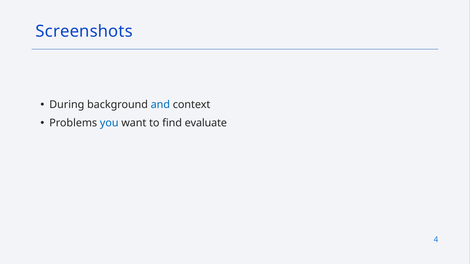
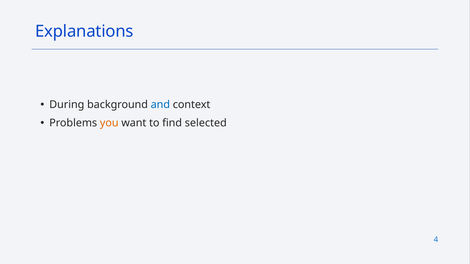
Screenshots: Screenshots -> Explanations (84, 31)
you colour: blue -> orange (109, 123)
evaluate: evaluate -> selected (206, 123)
